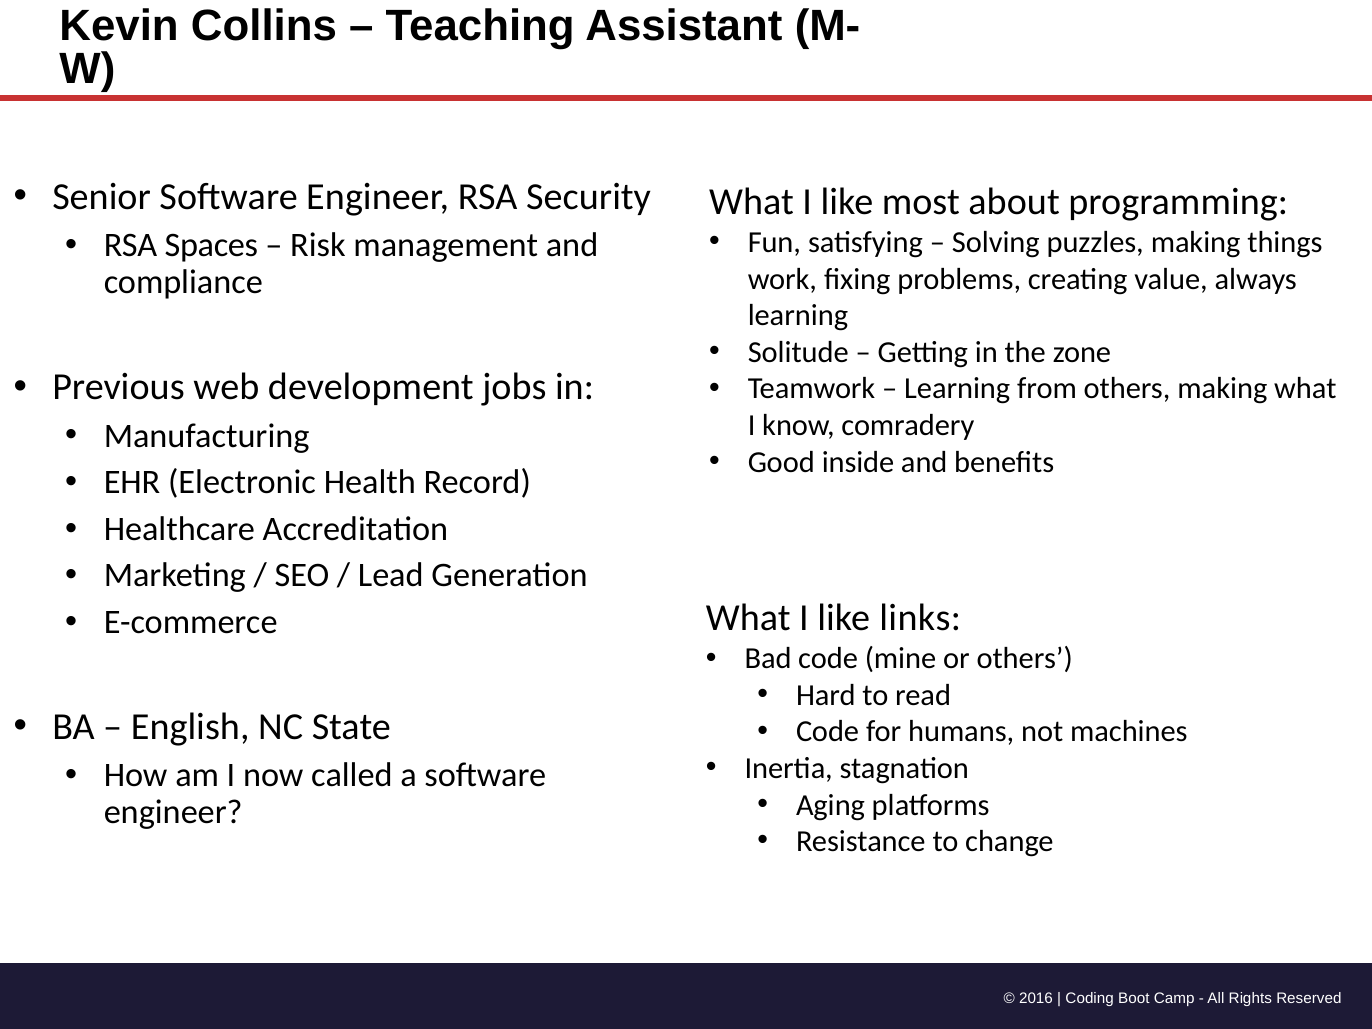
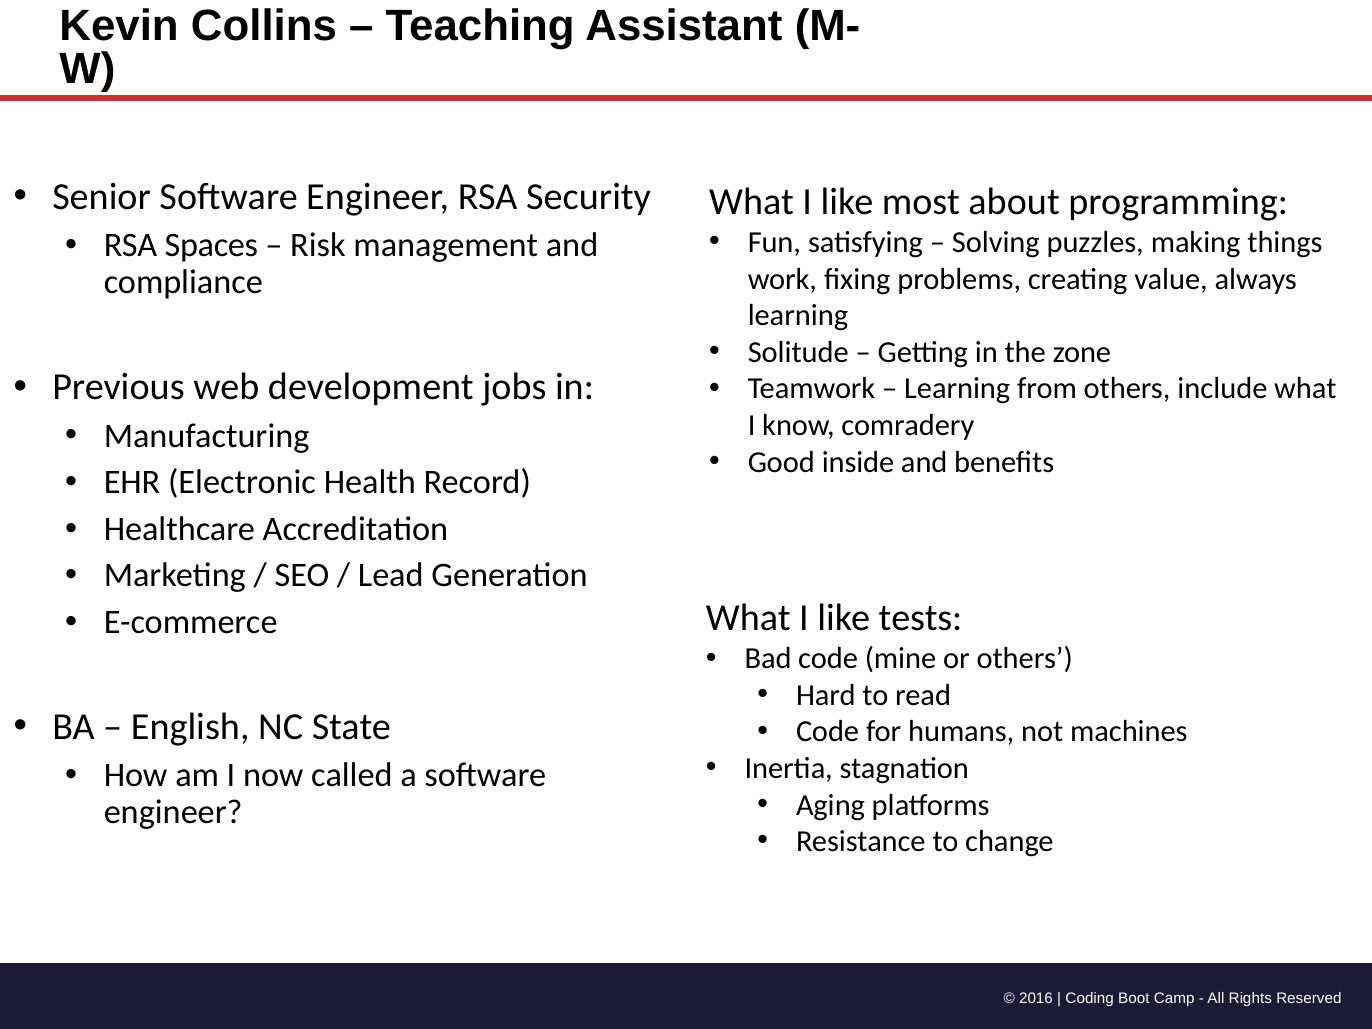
others making: making -> include (1222, 389)
links: links -> tests (921, 618)
